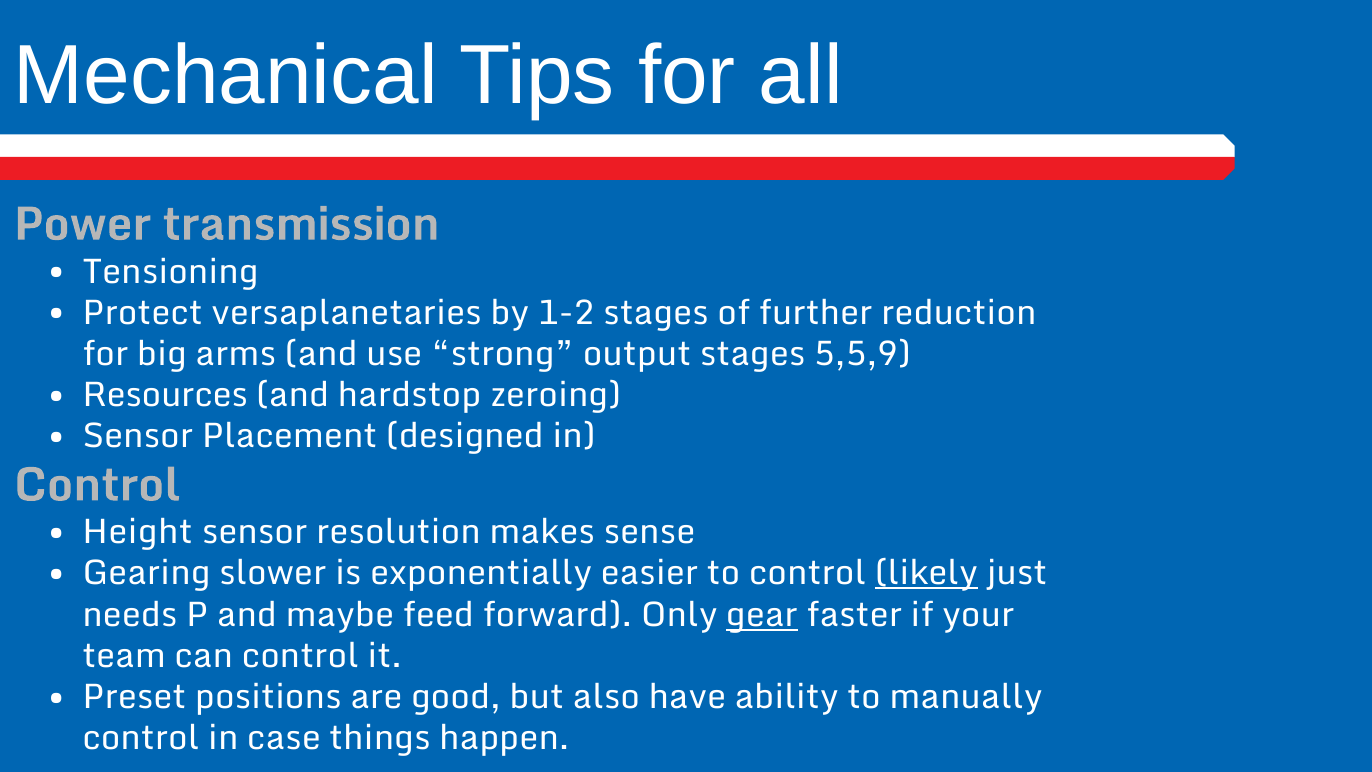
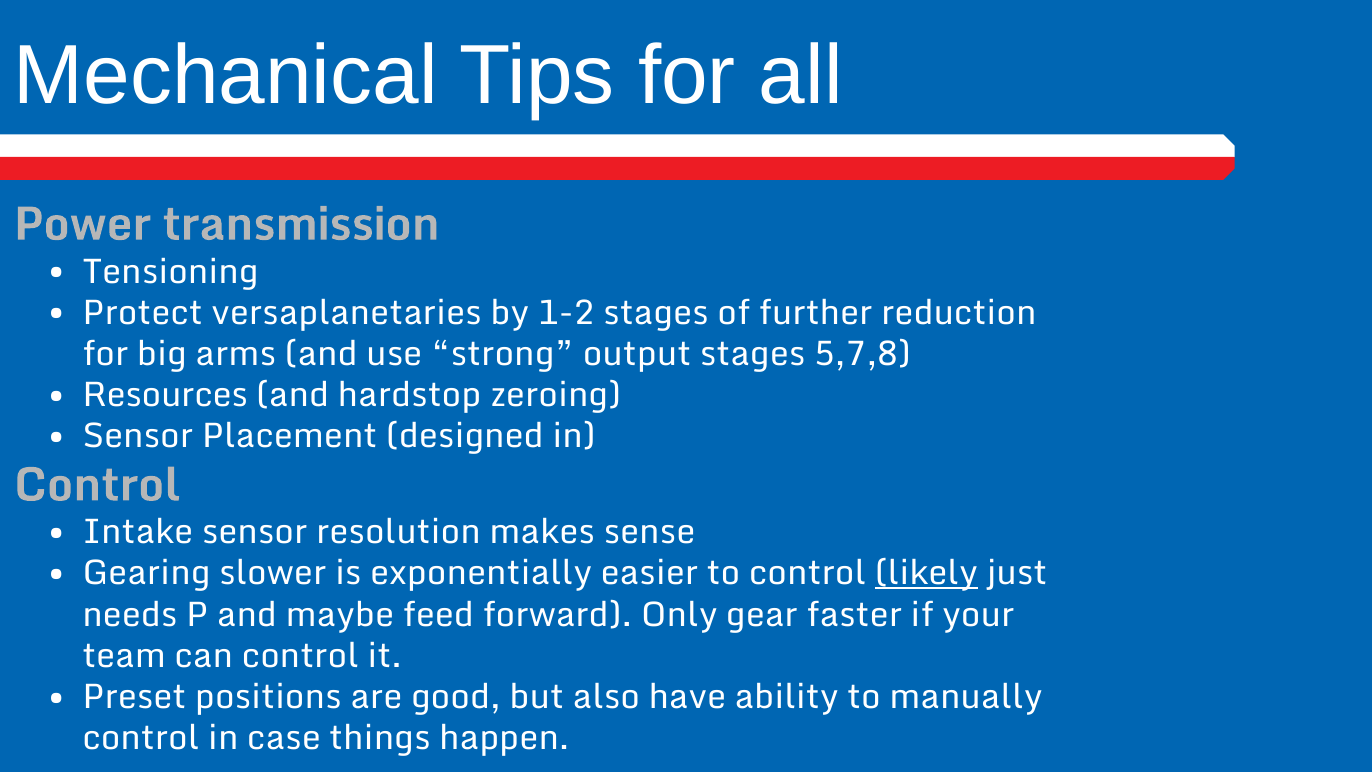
5,5,9: 5,5,9 -> 5,7,8 (862, 354)
Height: Height -> Intake (138, 532)
gear underline: present -> none (762, 615)
